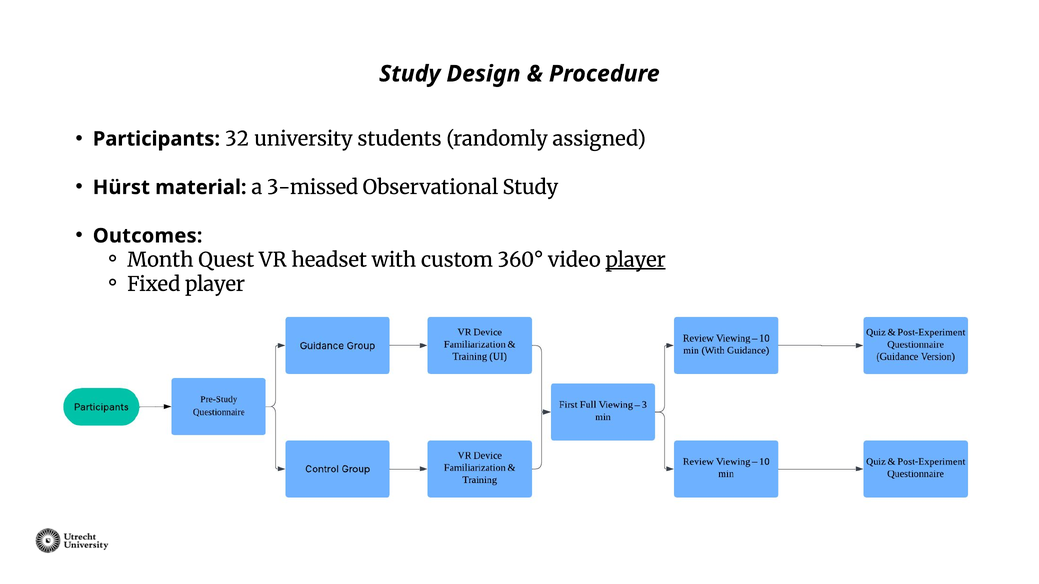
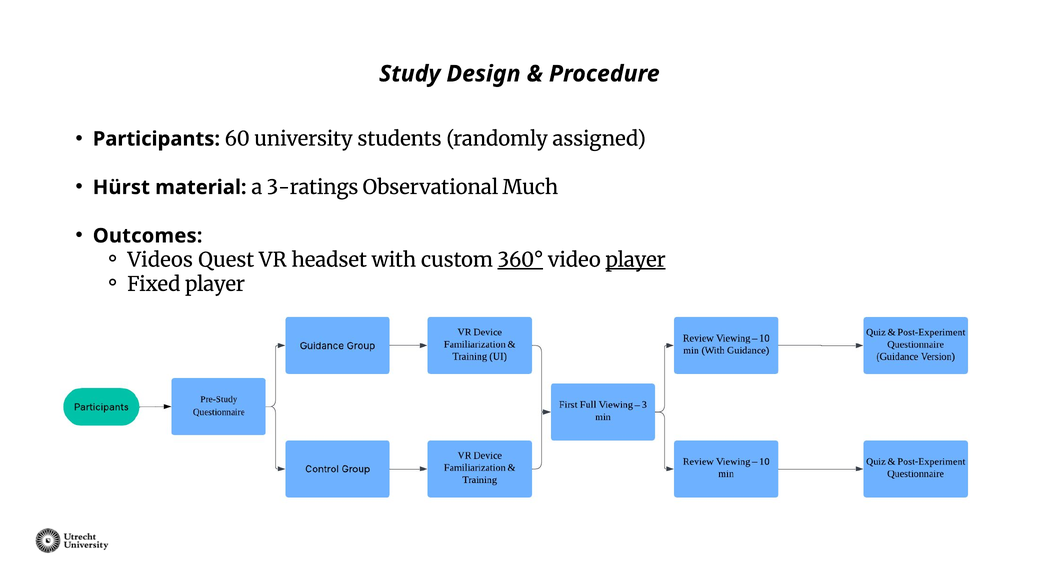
32: 32 -> 60 (237, 139)
3-missed: 3-missed -> 3-ratings (313, 188)
Observational Study: Study -> Much (530, 188)
Month: Month -> Videos (160, 260)
360° underline: none -> present (520, 260)
